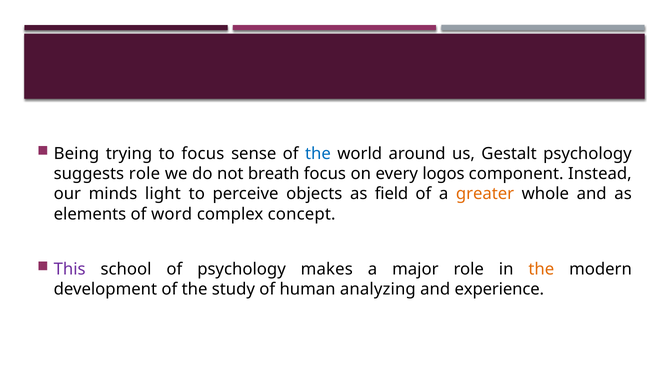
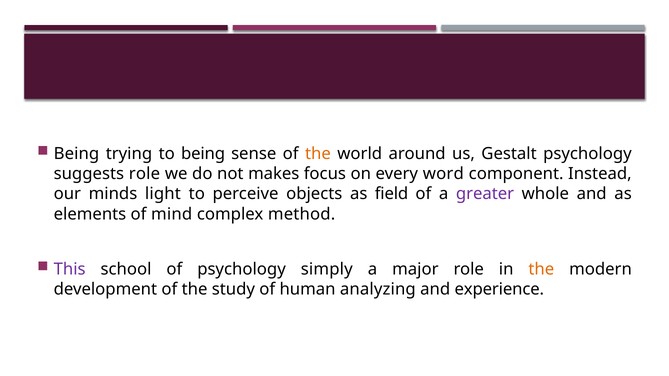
to focus: focus -> being (203, 154)
the colour: blue -> orange (318, 154)
breath: breath -> makes (274, 174)
logos: logos -> word (443, 174)
greater colour: orange -> purple (485, 194)
word: word -> mind (172, 214)
concept: concept -> method (302, 214)
makes: makes -> simply (327, 269)
